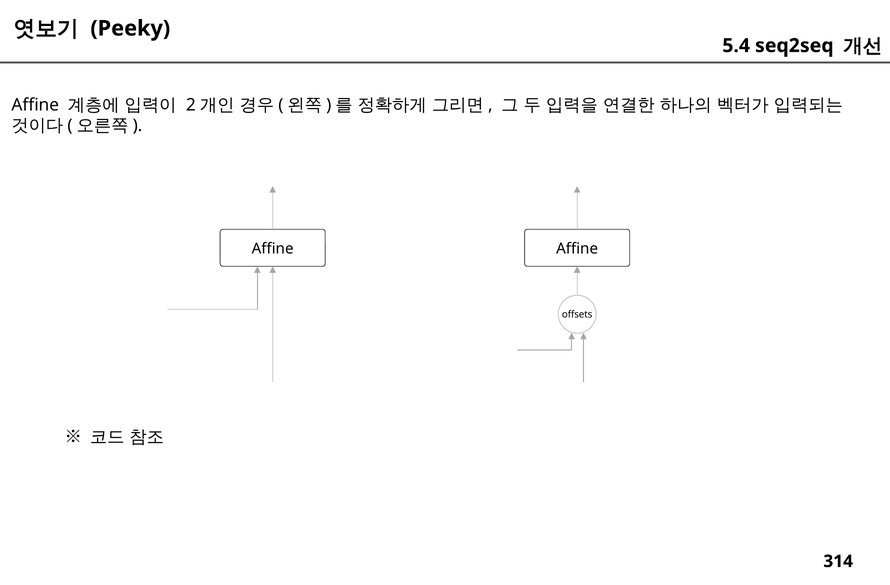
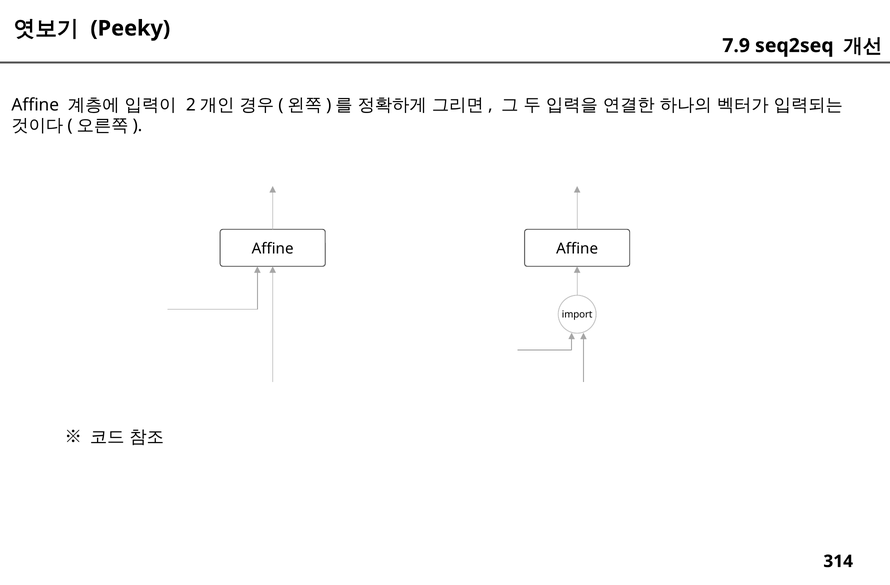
5.4: 5.4 -> 7.9 (736, 46)
offsets: offsets -> import (577, 315)
